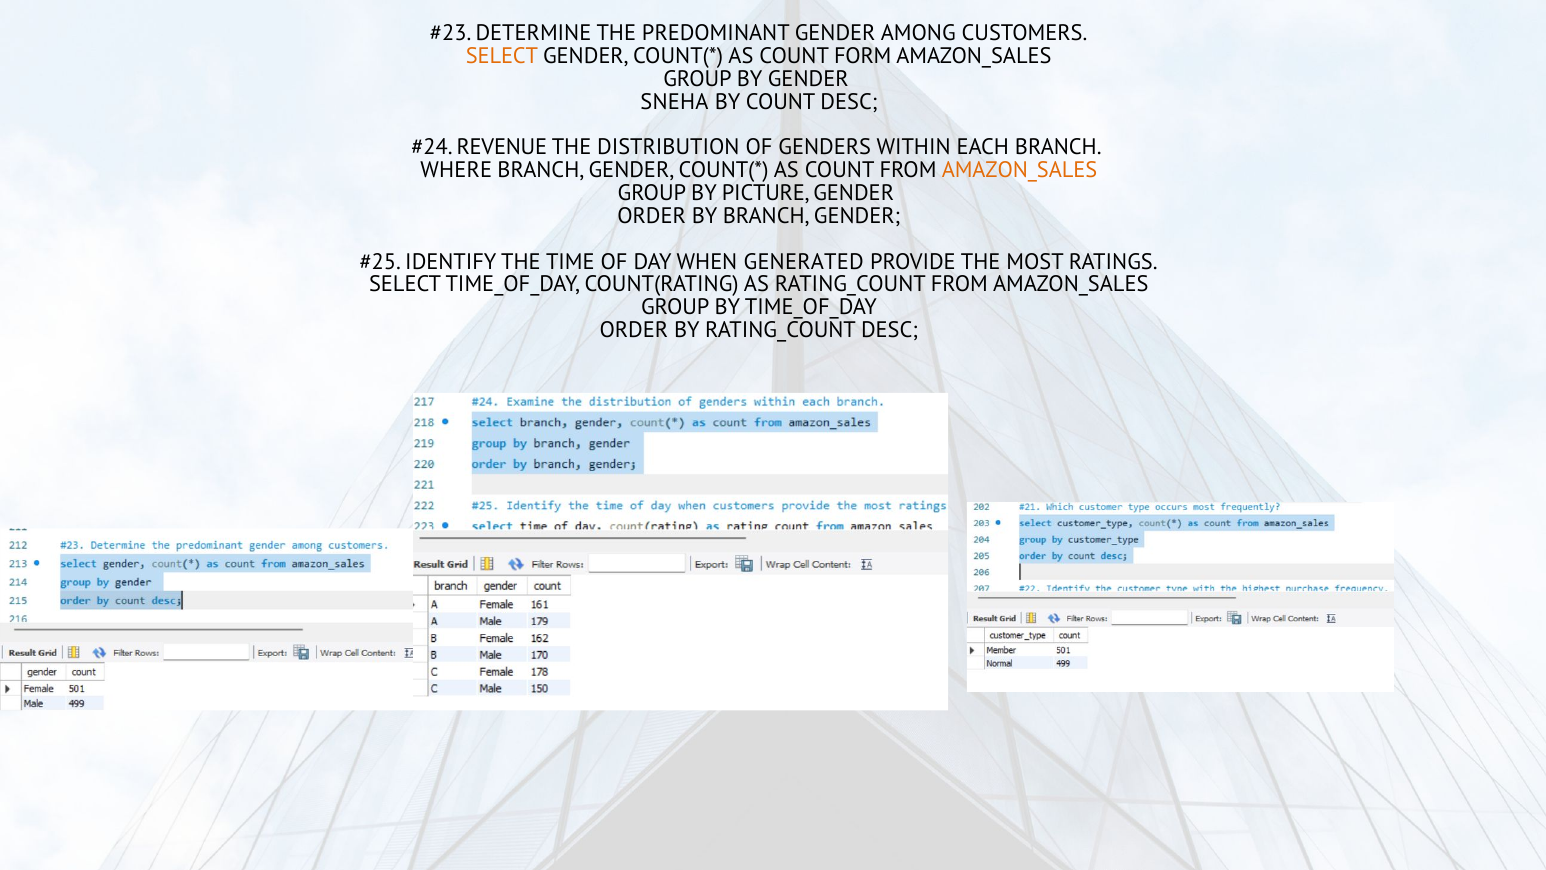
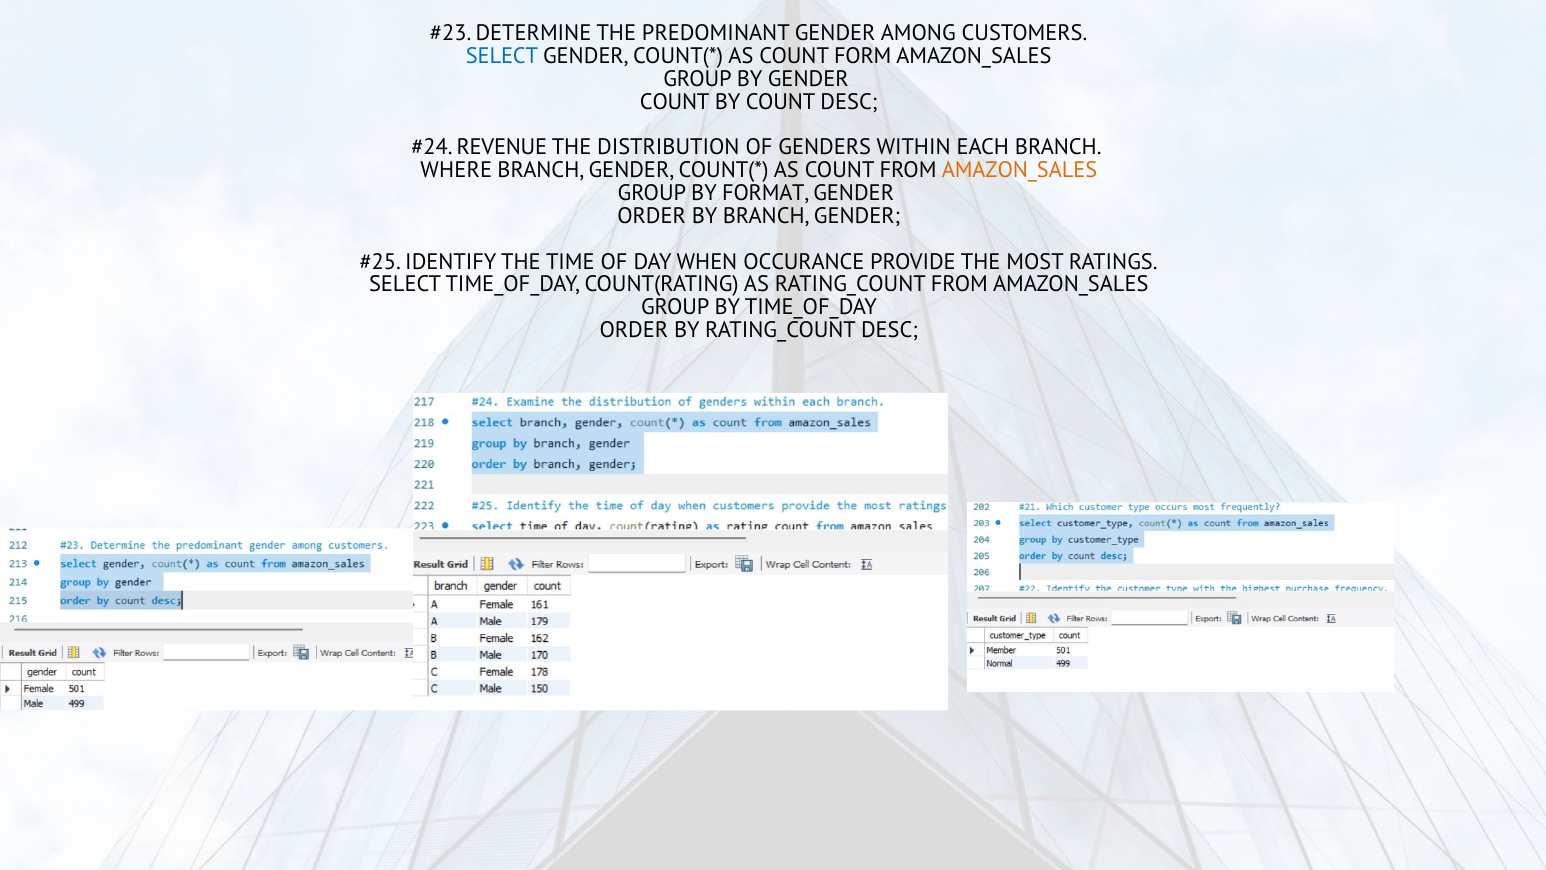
SELECT colour: orange -> blue (502, 56)
SNEHA: SNEHA -> COUNT (675, 102)
PICTURE: PICTURE -> FORMAT (766, 193)
GENERATED: GENERATED -> OCCURANCE (804, 262)
